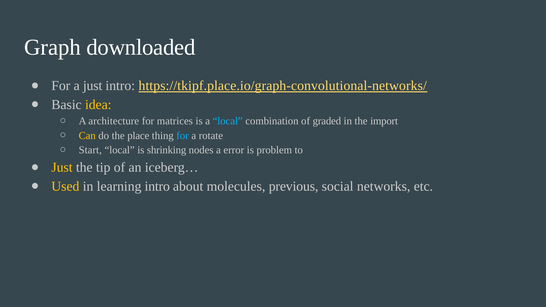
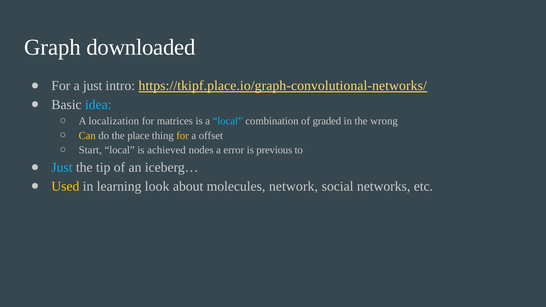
idea colour: yellow -> light blue (98, 105)
architecture: architecture -> localization (114, 121)
import: import -> wrong (384, 121)
for colour: light blue -> yellow (183, 136)
rotate: rotate -> offset (211, 136)
shrinking: shrinking -> achieved (166, 150)
problem: problem -> previous (274, 150)
Just colour: yellow -> light blue (62, 167)
learning intro: intro -> look (157, 186)
previous: previous -> network (293, 186)
